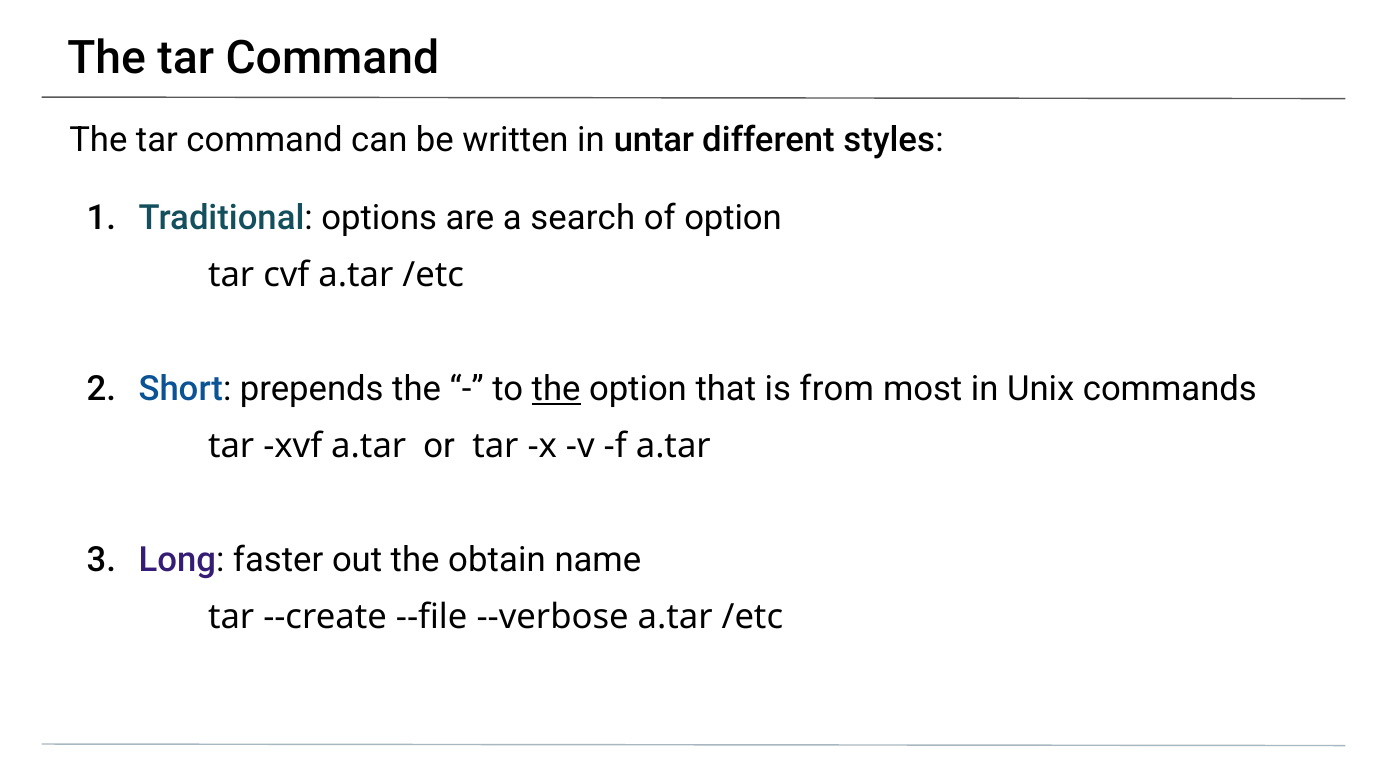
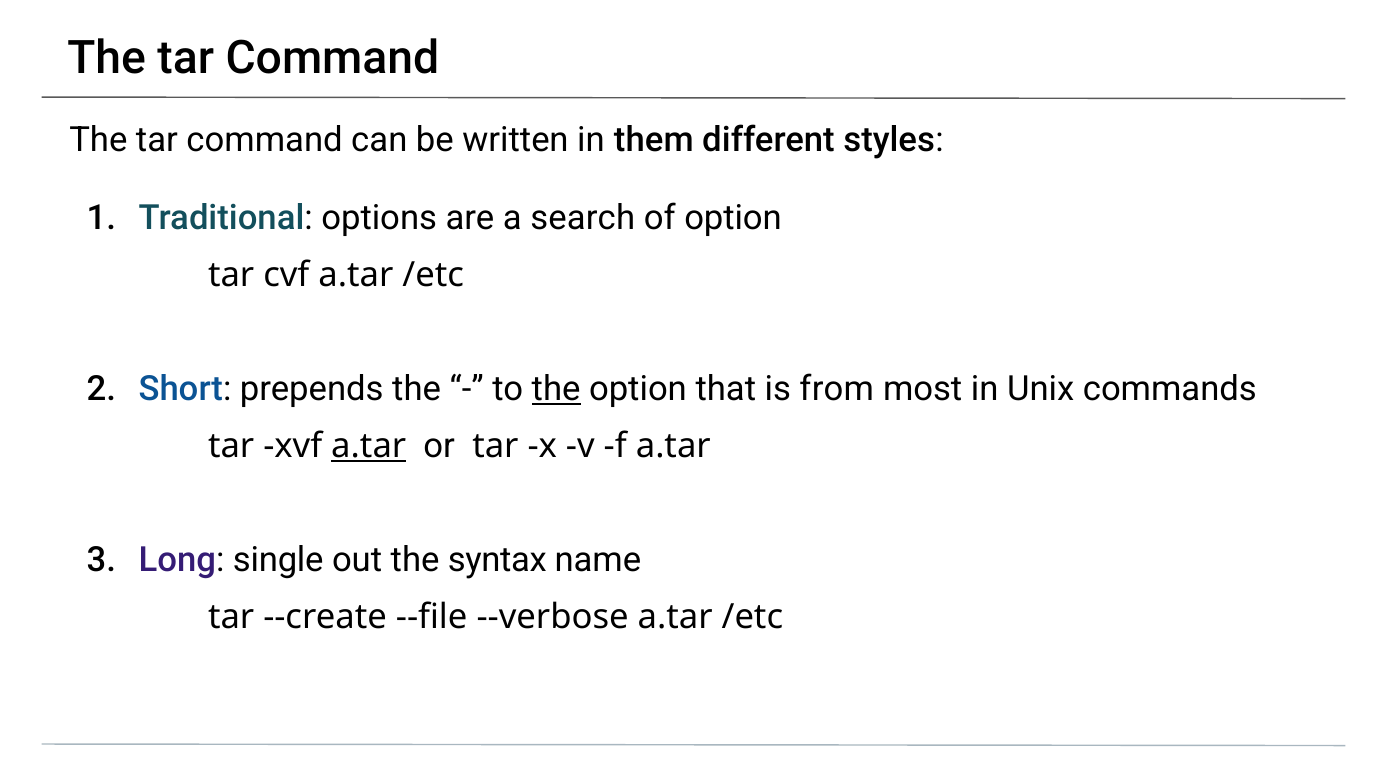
untar: untar -> them (654, 140)
a.tar underline: none -> present (369, 446)
faster: faster -> single (278, 560)
obtain: obtain -> syntax (497, 560)
